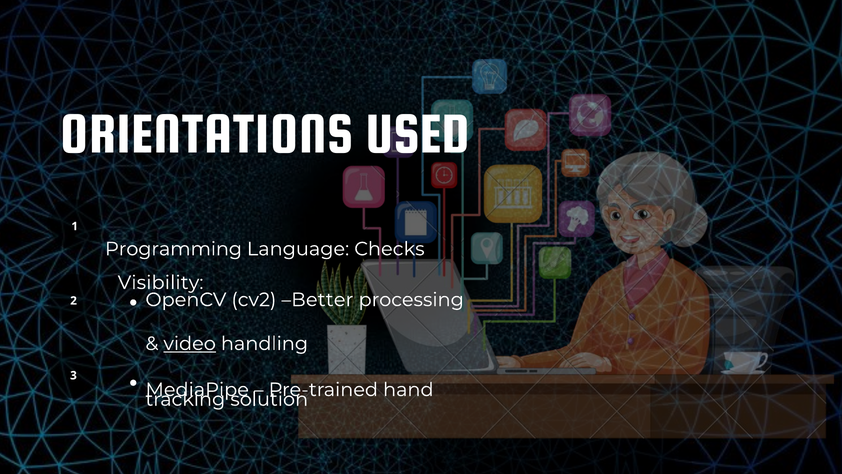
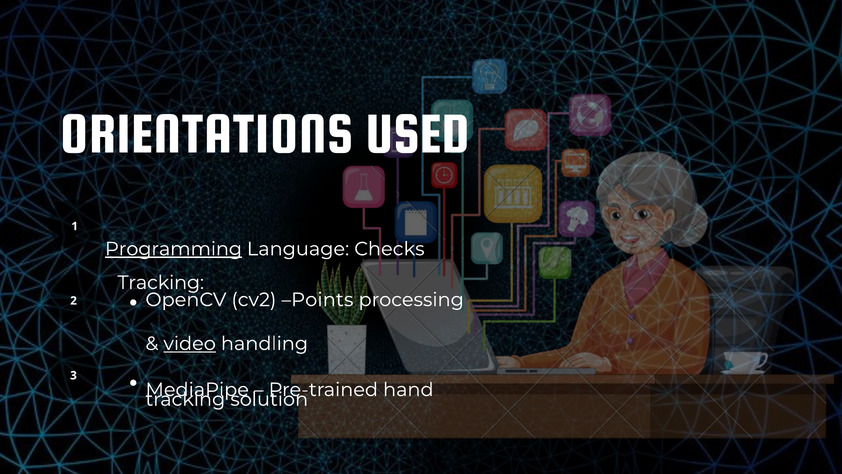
Programming underline: none -> present (174, 249)
Visibility: Visibility -> Tracking (161, 282)
Better: Better -> Points (317, 300)
